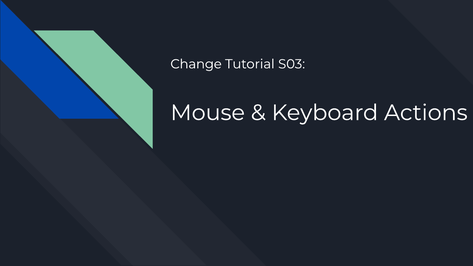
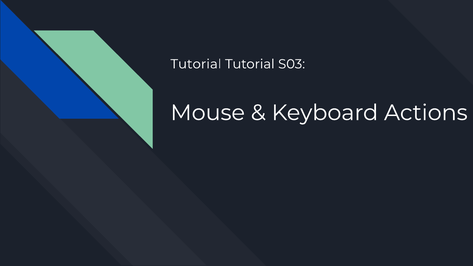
Change: Change -> Tutorial (196, 64)
